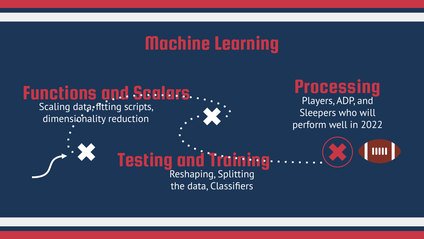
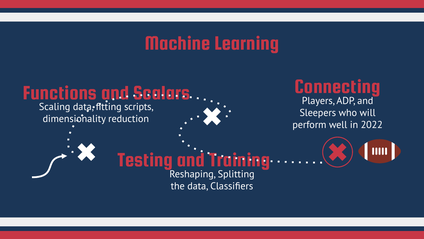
Processing: Processing -> Connecting (337, 86)
